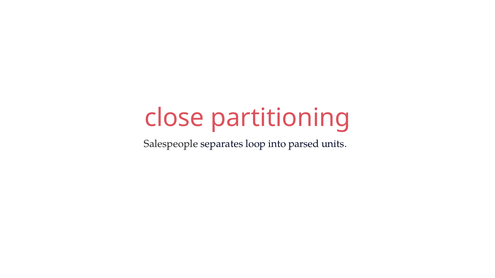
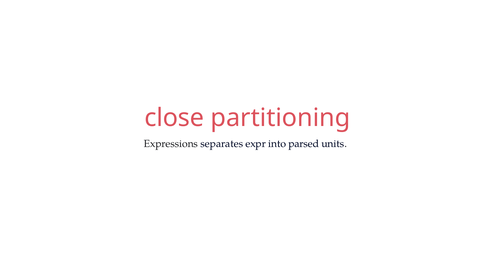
Salespeople: Salespeople -> Expressions (171, 144)
loop: loop -> expr (256, 144)
